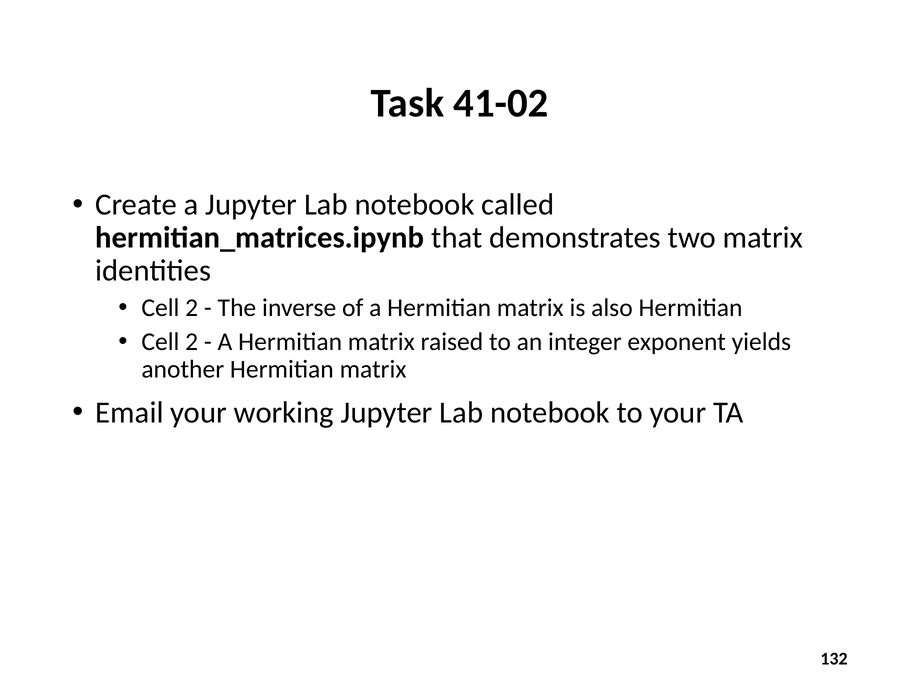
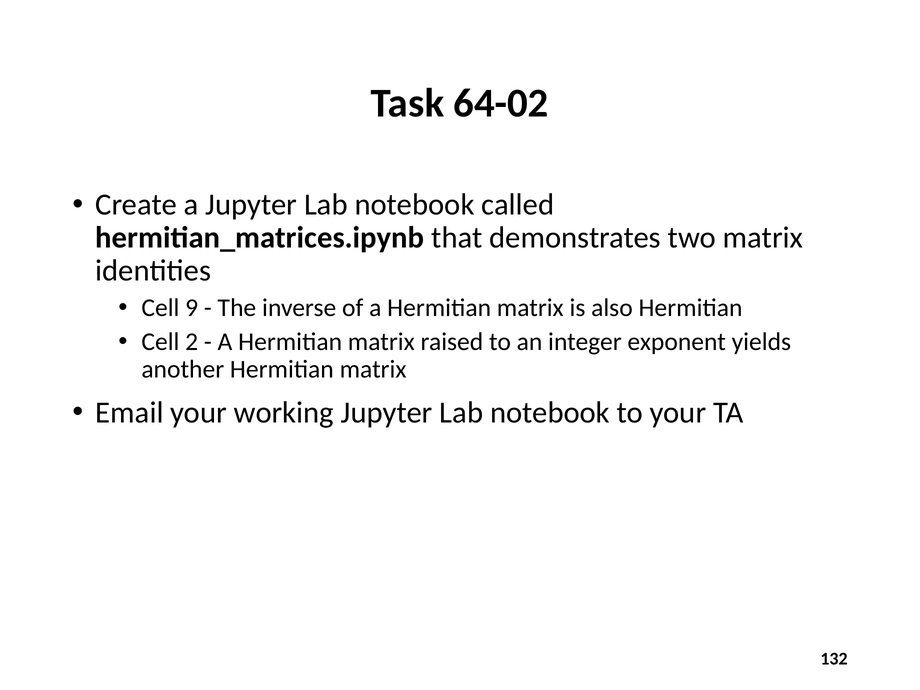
41-02: 41-02 -> 64-02 (501, 103)
2: 2 -> 9 (192, 308)
